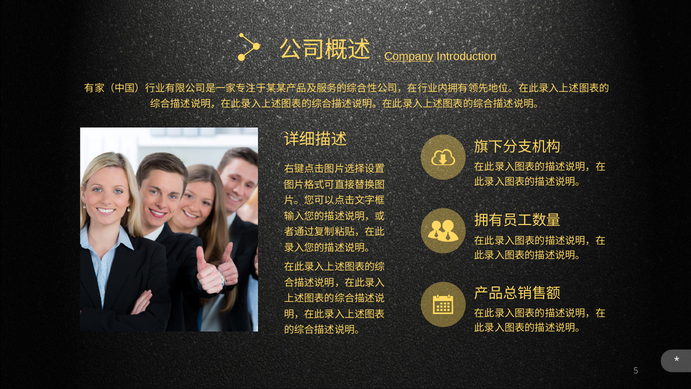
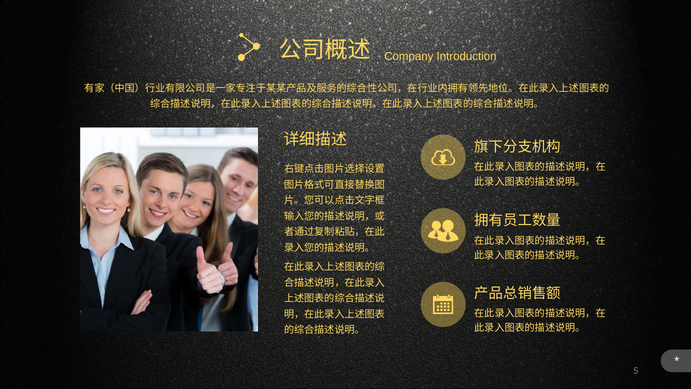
Company underline: present -> none (409, 56)
